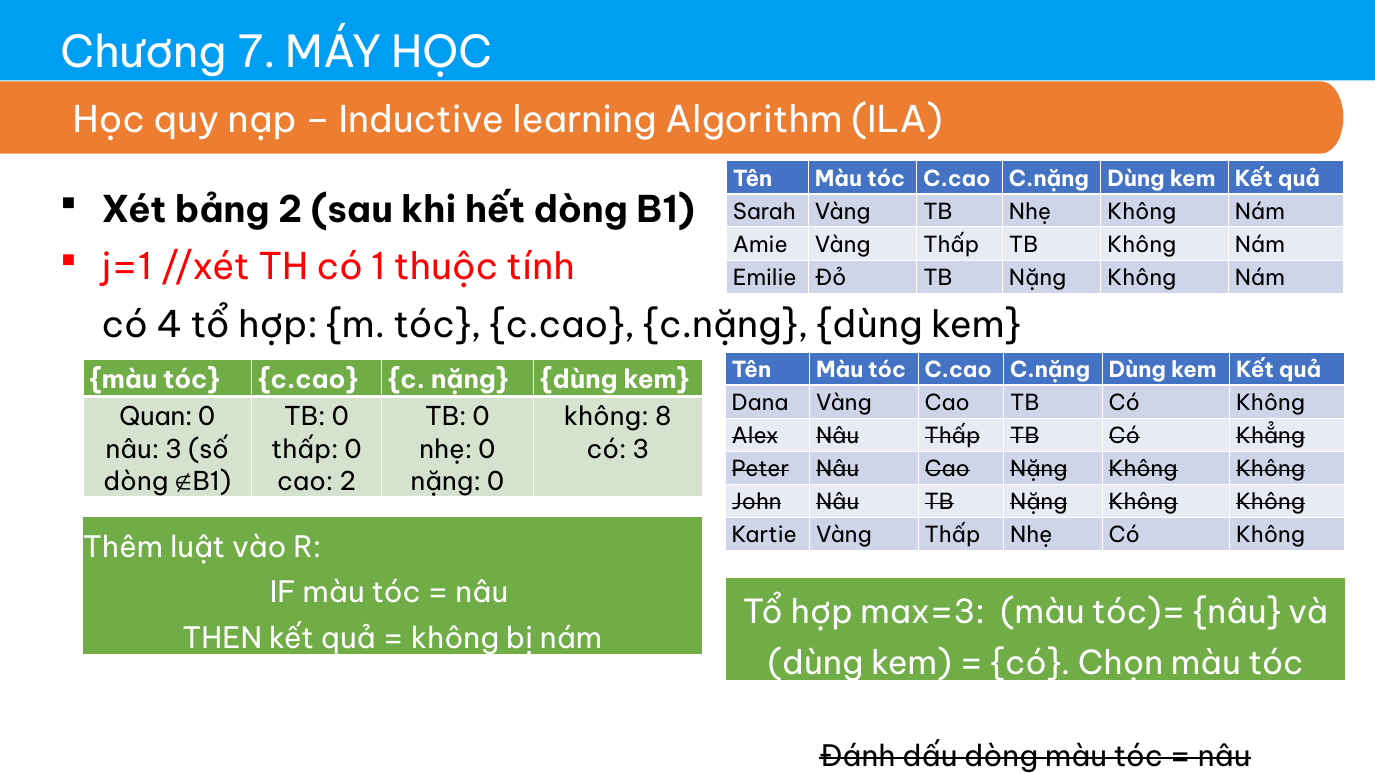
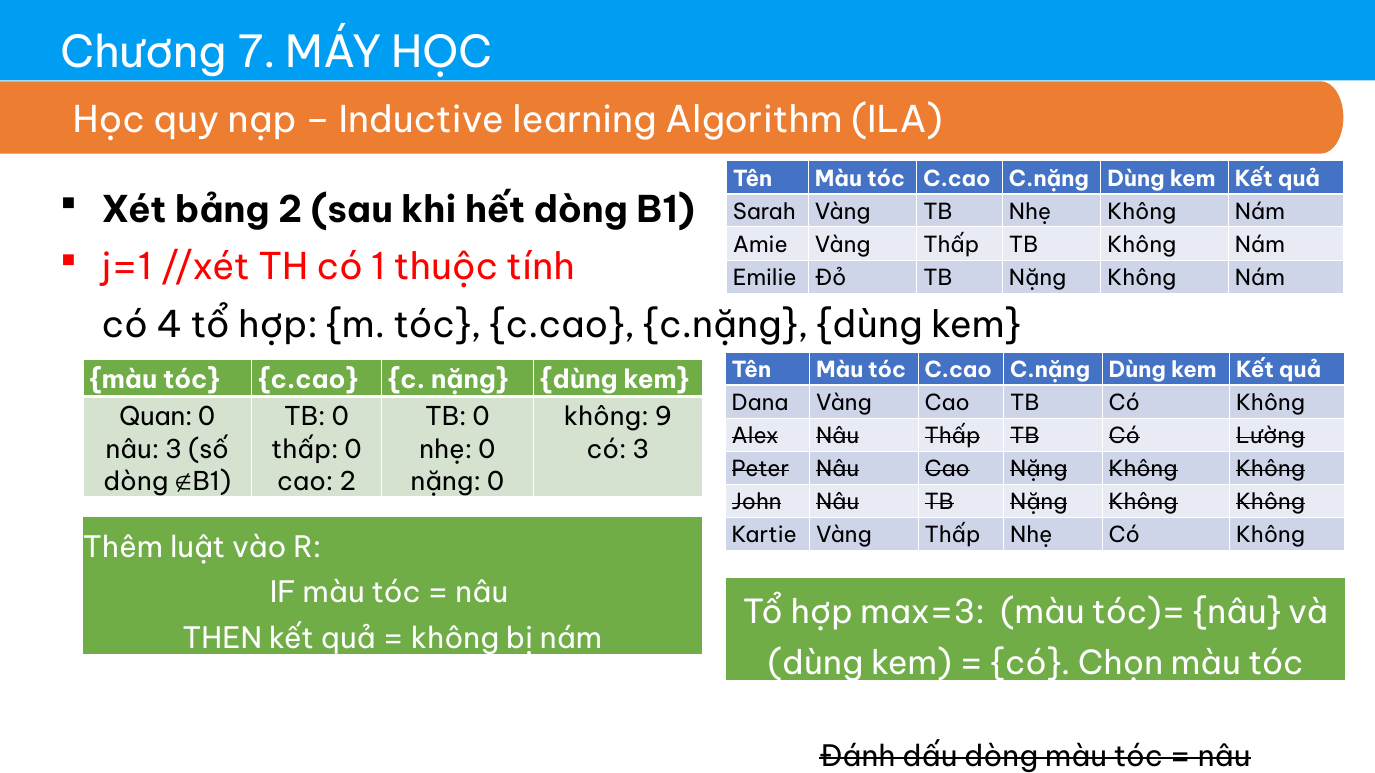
8: 8 -> 9 (663, 417)
Khẳng: Khẳng -> Lường (1270, 437)
